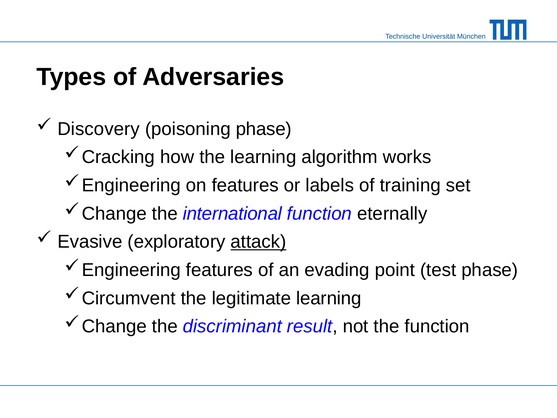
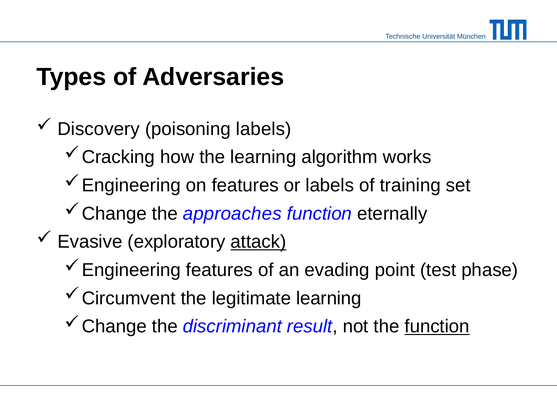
poisoning phase: phase -> labels (264, 129)
international: international -> approaches (232, 213)
function underline: none -> present (437, 326)
